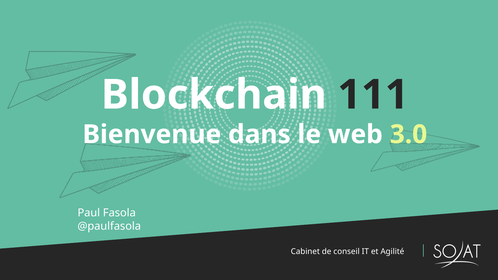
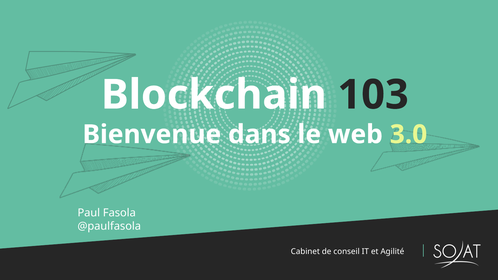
111: 111 -> 103 (373, 95)
